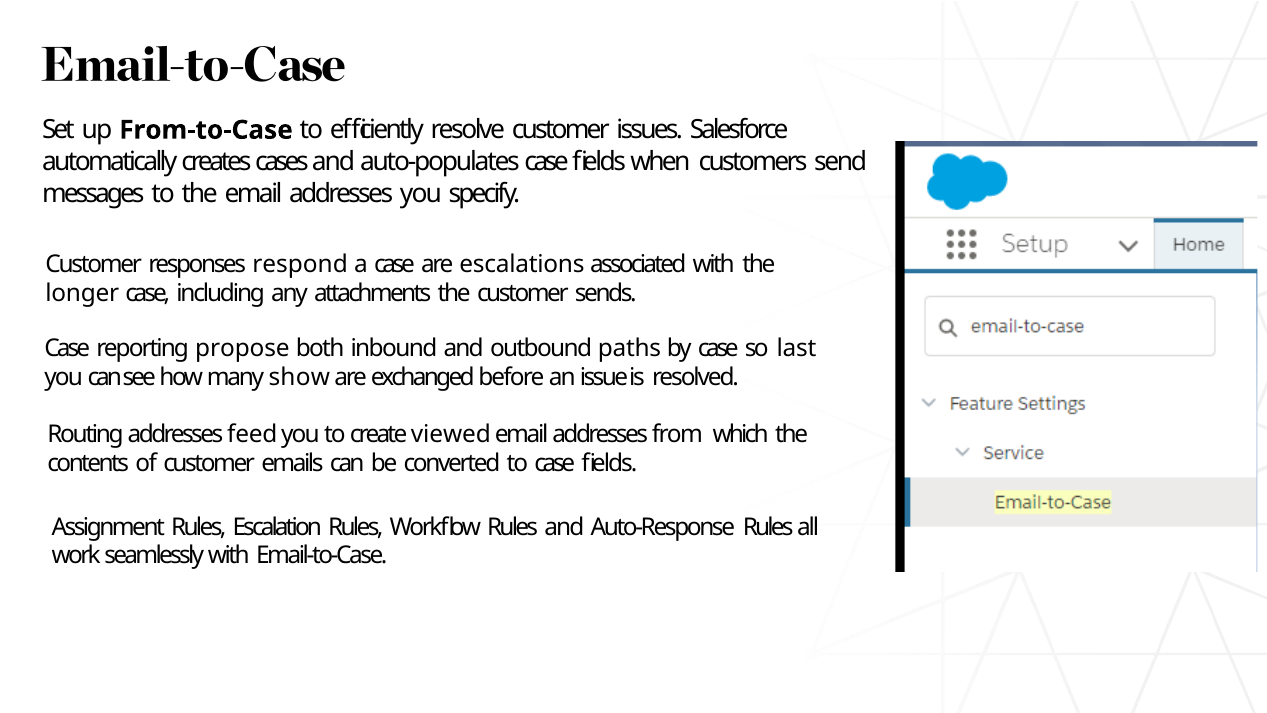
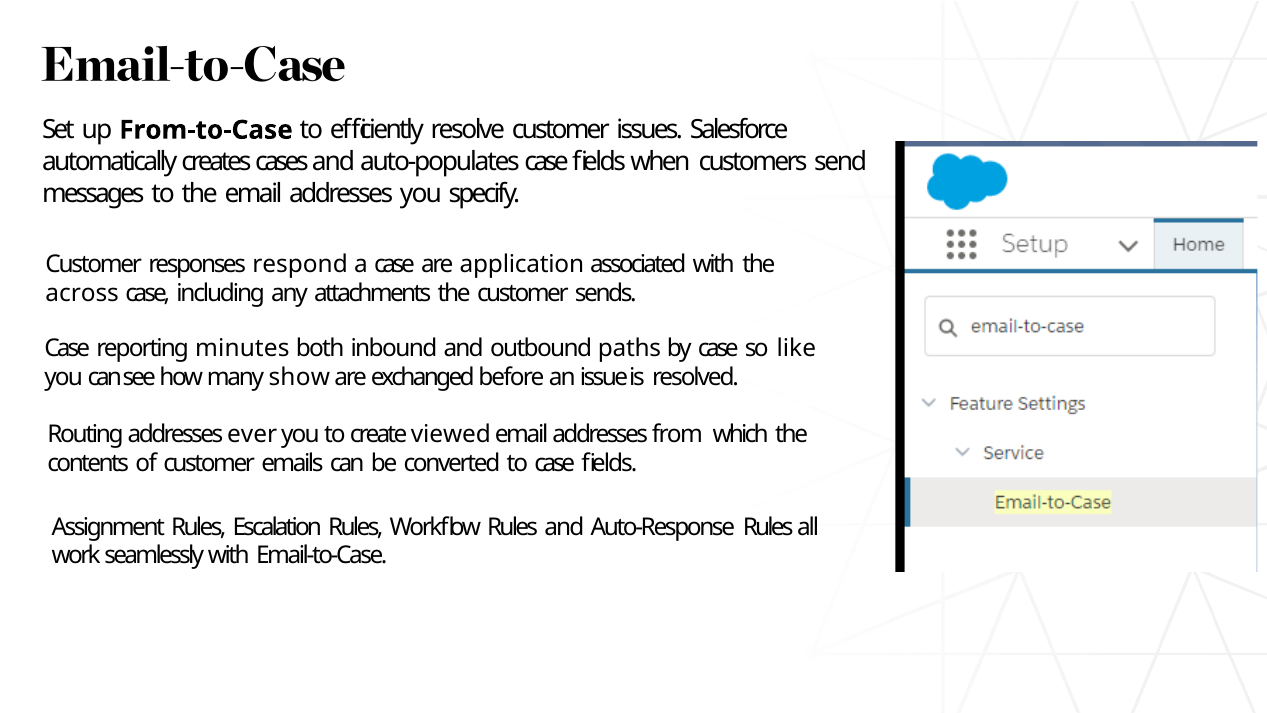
escalations: escalations -> application (522, 265)
longer: longer -> across (82, 293)
propose: propose -> minutes (242, 348)
last: last -> like (796, 348)
feed: feed -> ever (252, 434)
